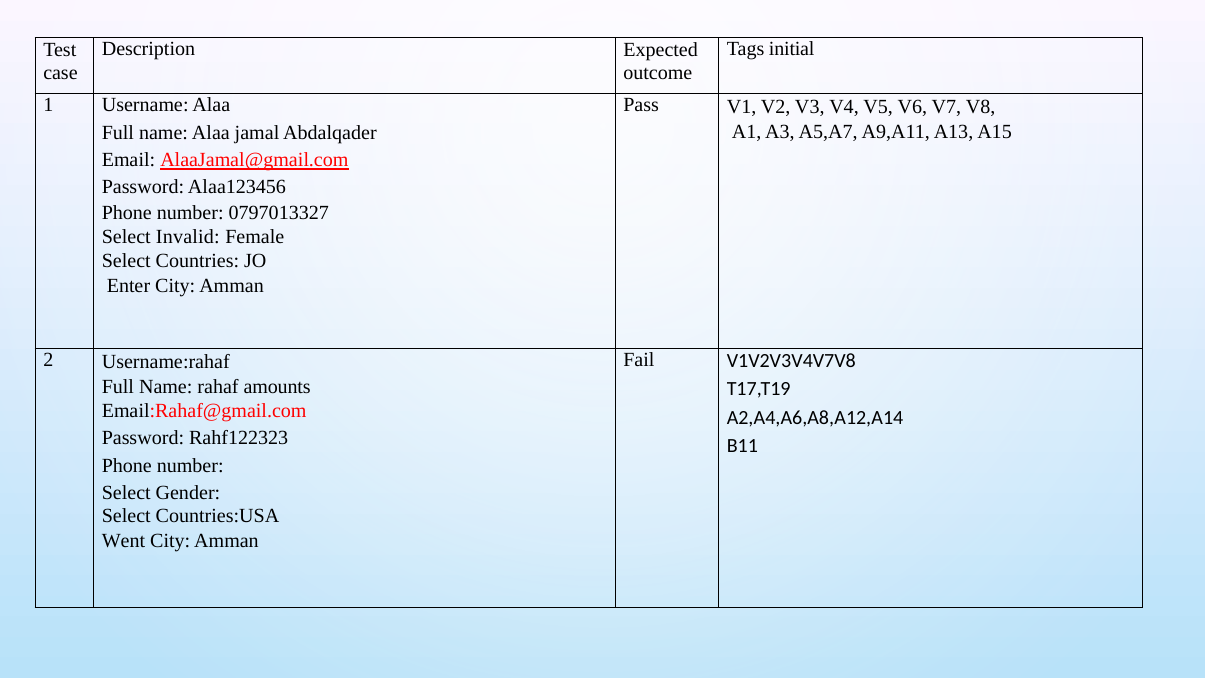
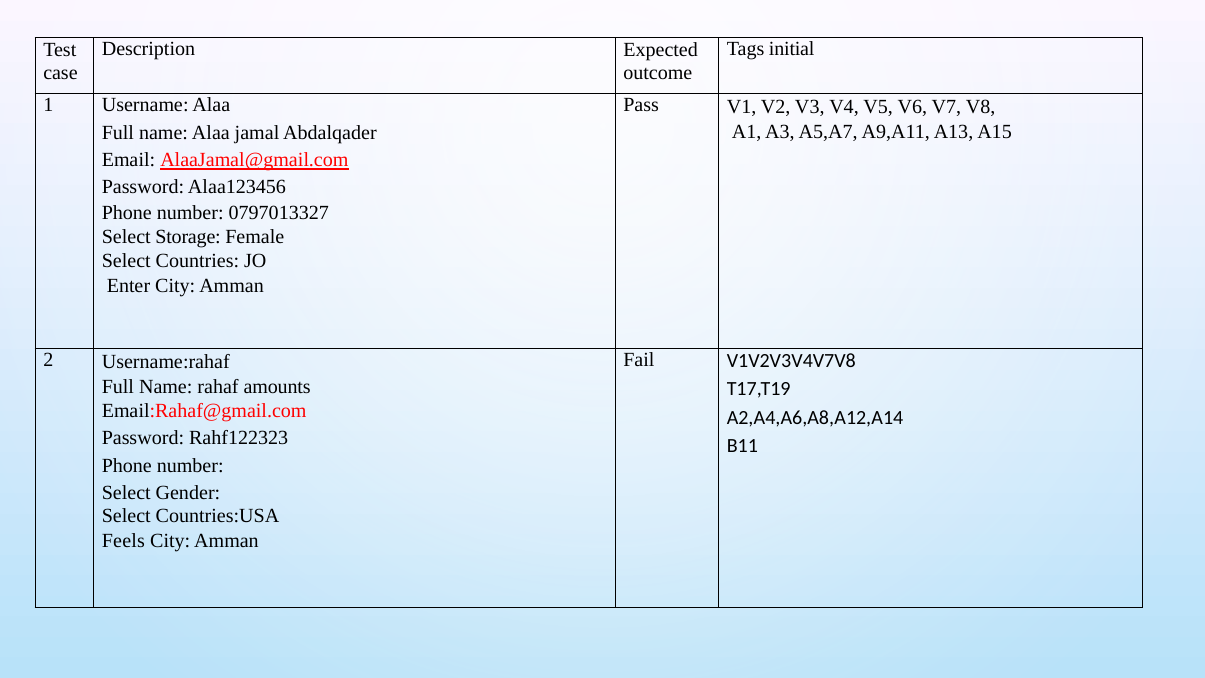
Invalid: Invalid -> Storage (188, 237)
Went: Went -> Feels (123, 541)
